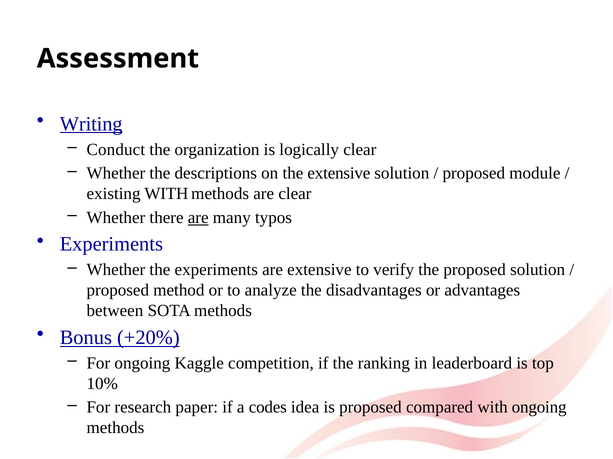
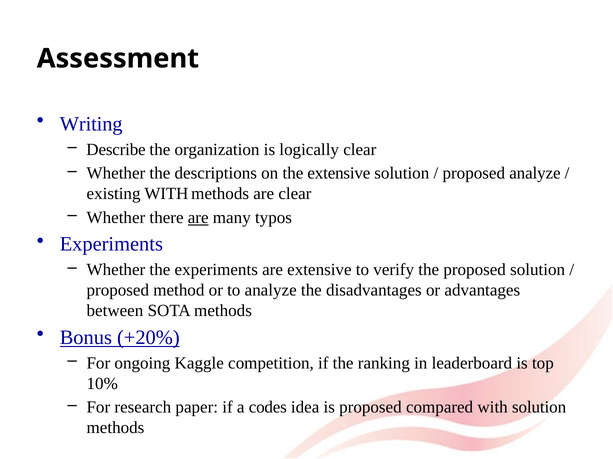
Writing underline: present -> none (91, 124)
Conduct: Conduct -> Describe (116, 150)
proposed module: module -> analyze (535, 174)
with ongoing: ongoing -> solution (539, 408)
